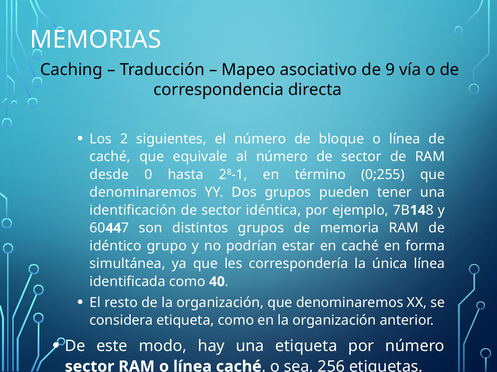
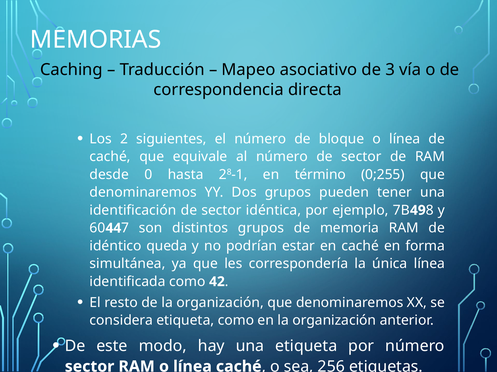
9: 9 -> 3 (390, 70)
14: 14 -> 49 (418, 211)
grupo: grupo -> queda (167, 246)
40: 40 -> 42 (217, 282)
